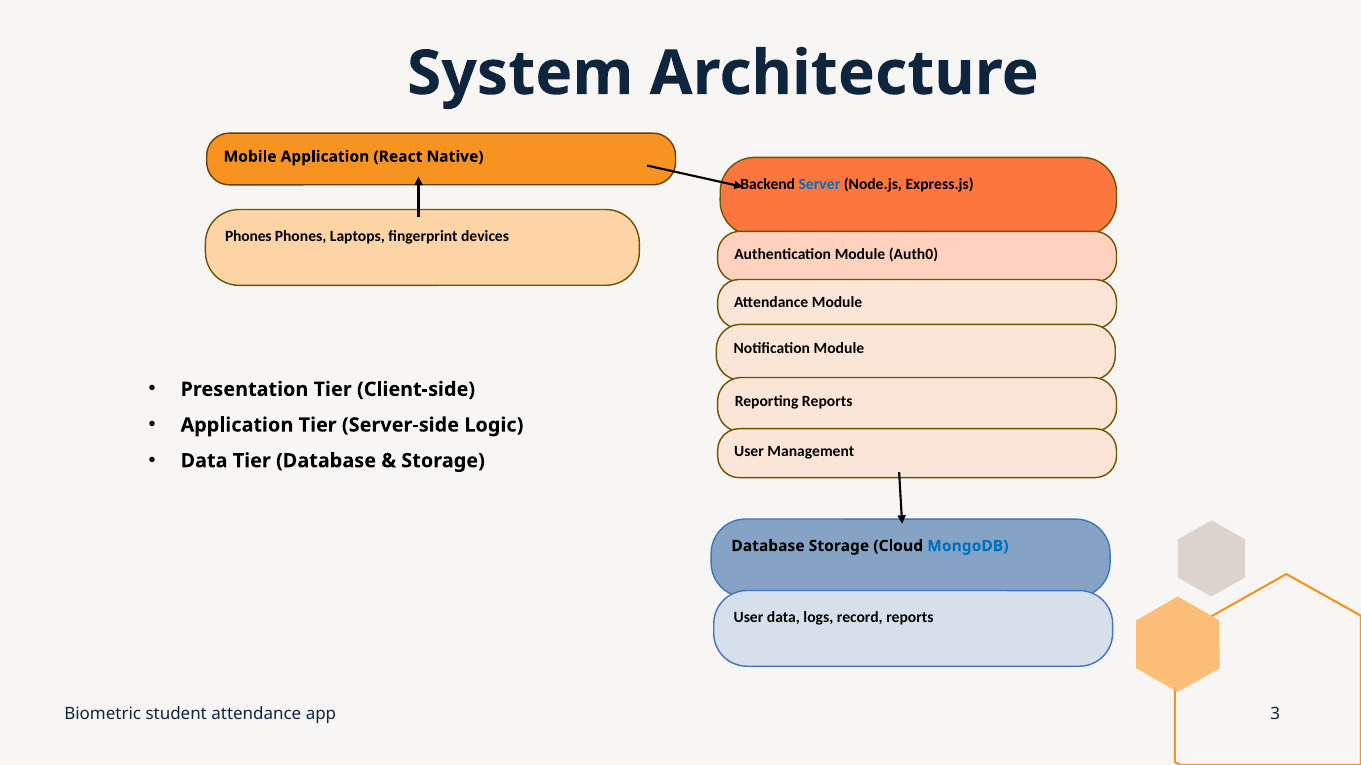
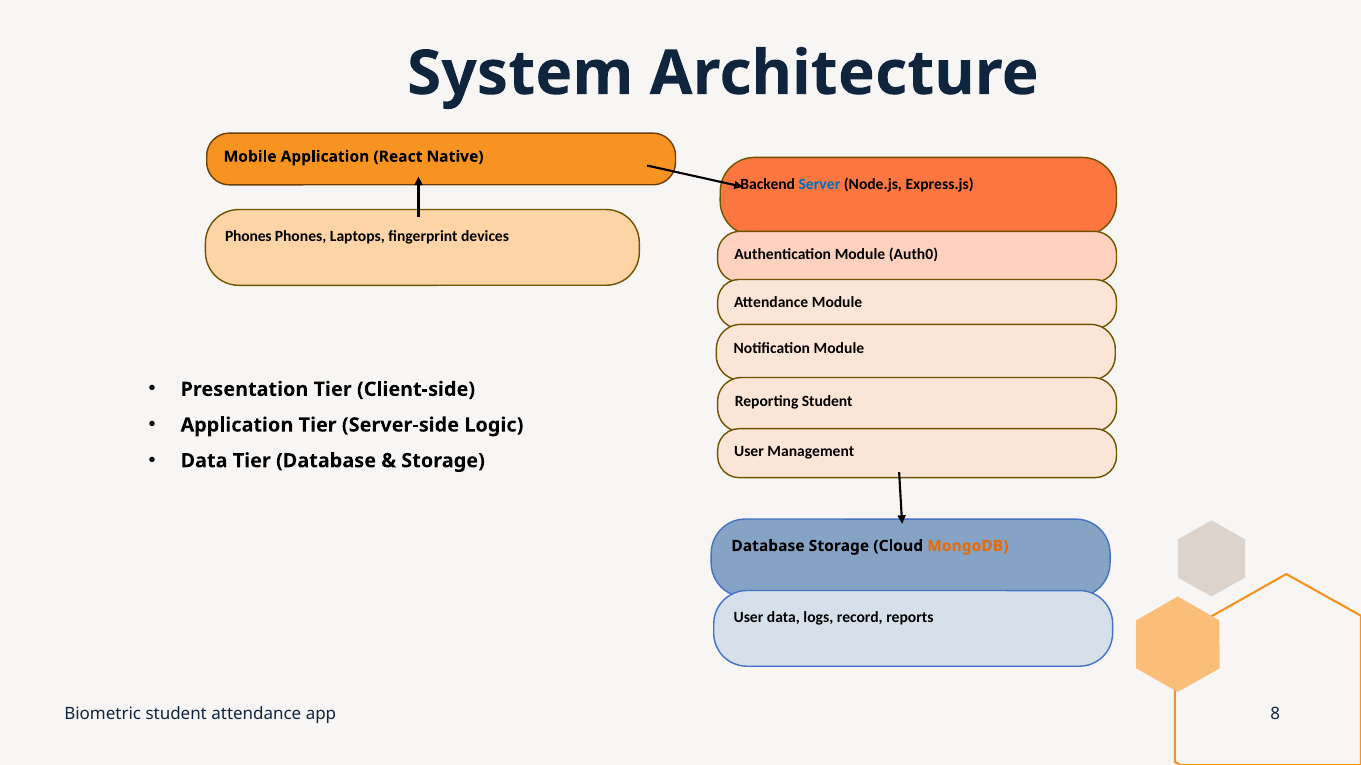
Reporting Reports: Reports -> Student (827, 402)
MongoDB colour: blue -> orange (968, 546)
3: 3 -> 8 (1275, 714)
